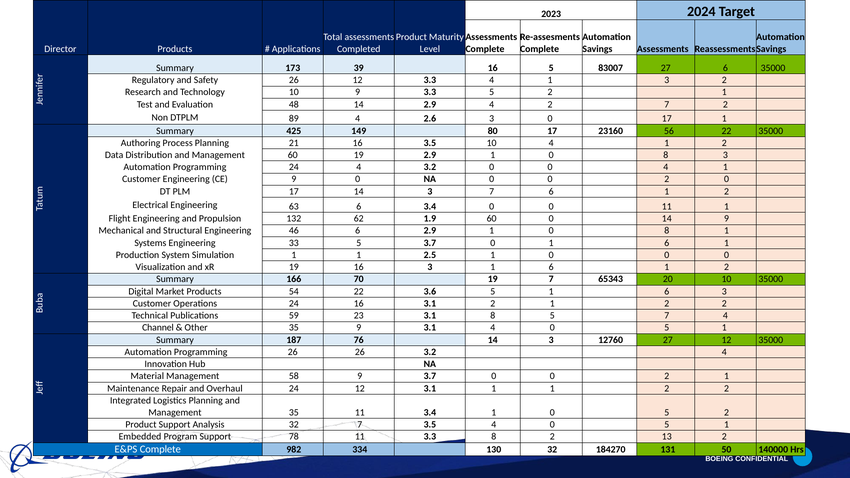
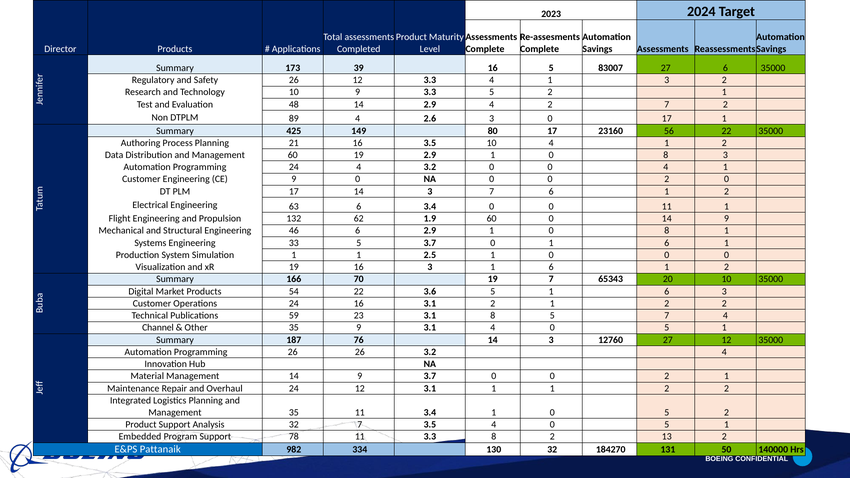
Management 58: 58 -> 14 (294, 376)
E&PS Complete: Complete -> Pattanaik (160, 449)
